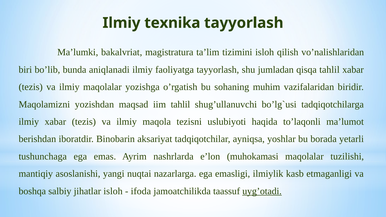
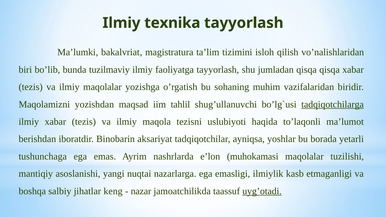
aniqlanadi: aniqlanadi -> tuzilmaviy (109, 70)
qisqa tahlil: tahlil -> qisqa (330, 70)
tadqiqotchilarga underline: none -> present (333, 104)
jihatlar isloh: isloh -> keng (113, 191)
ifоda: ifоda -> nazar (141, 191)
